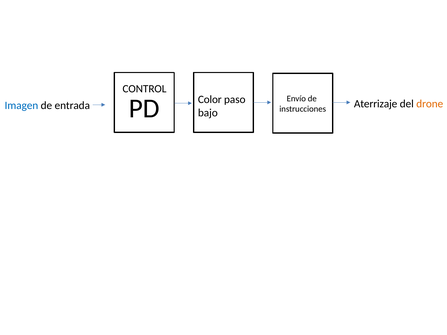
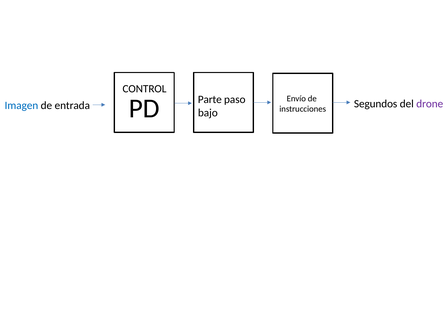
Color: Color -> Parte (210, 100)
Aterrizaje: Aterrizaje -> Segundos (376, 104)
drone colour: orange -> purple (430, 104)
